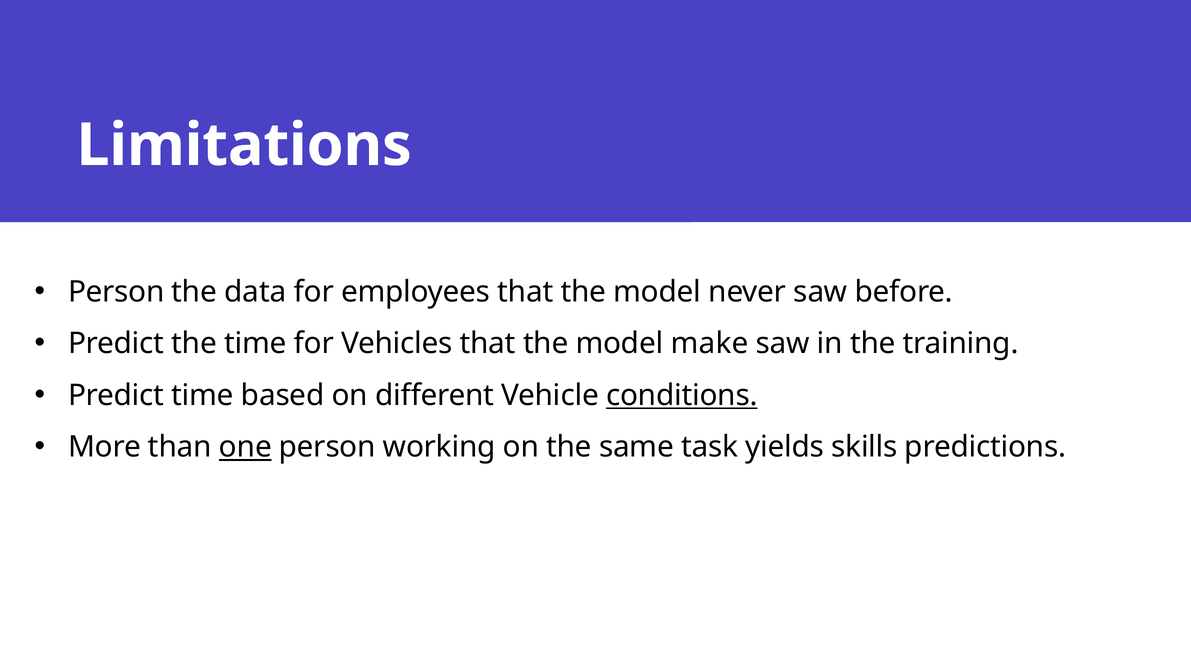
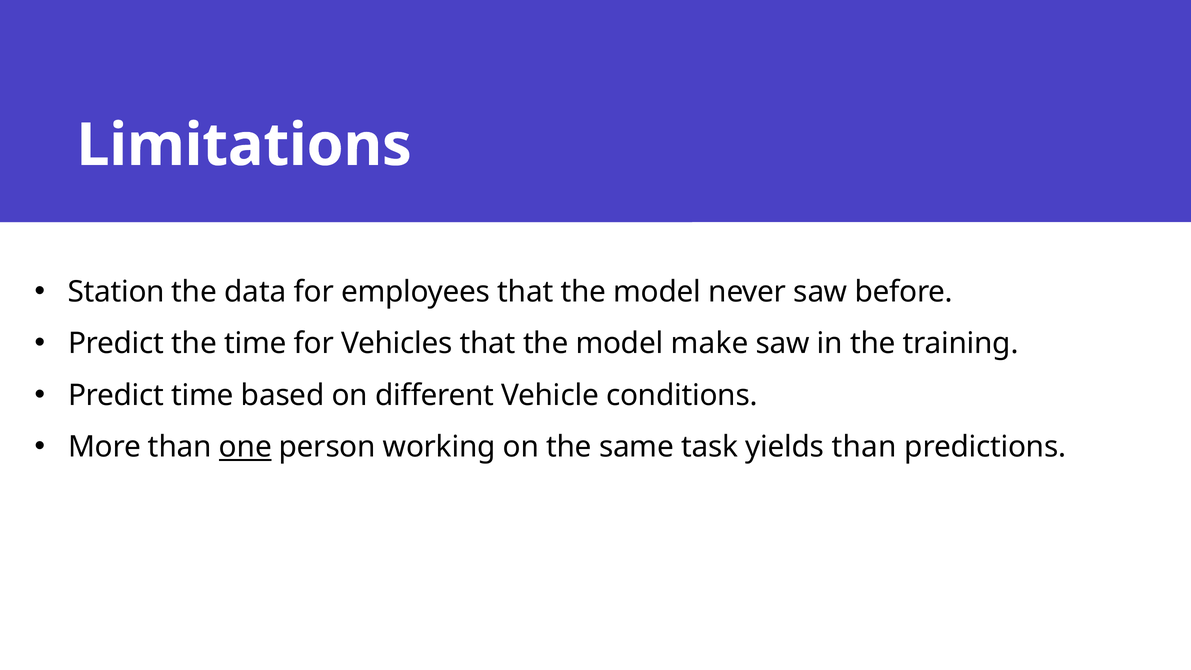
Person: Person -> Station (116, 292)
conditions underline: present -> none (682, 395)
yields skills: skills -> than (864, 447)
